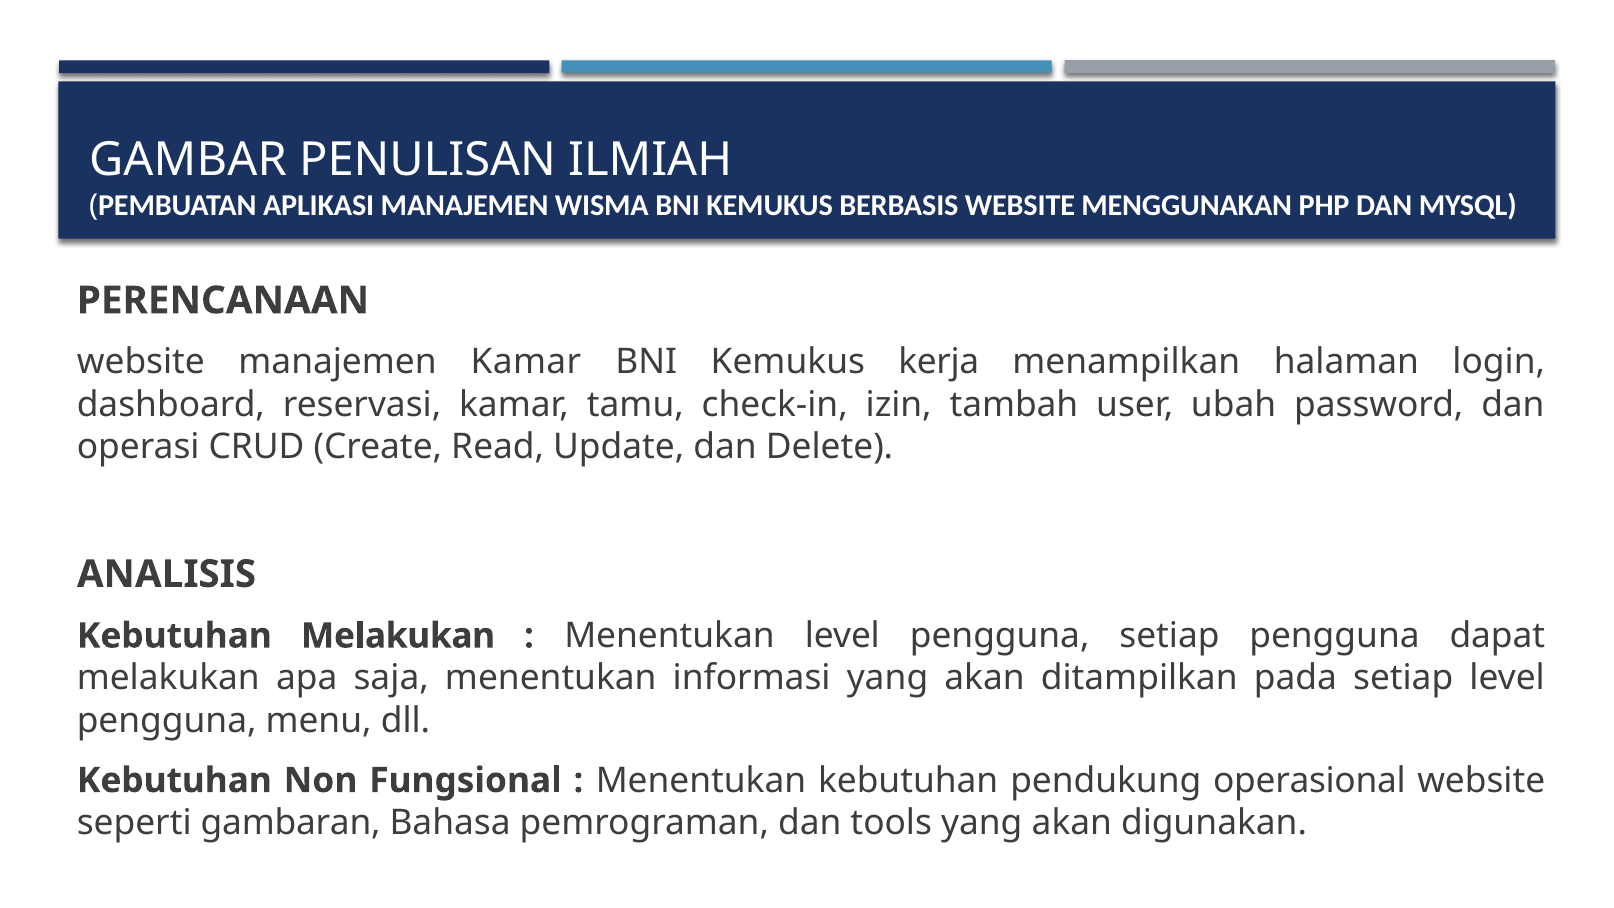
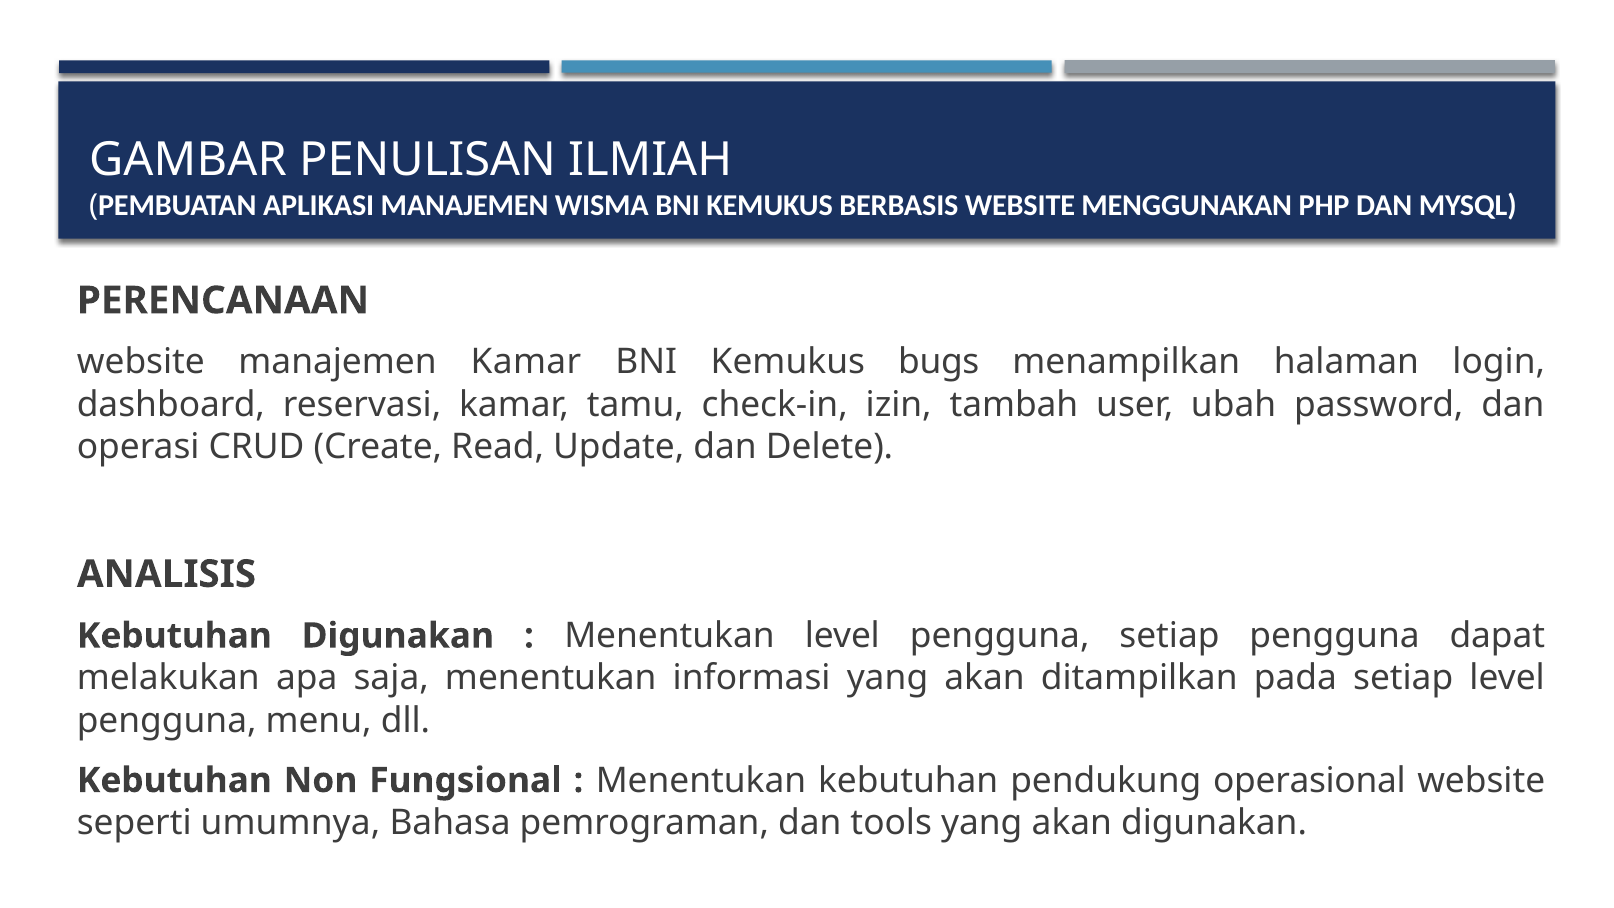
kerja: kerja -> bugs (939, 362)
Kebutuhan Melakukan: Melakukan -> Digunakan (398, 636)
gambaran: gambaran -> umumnya (290, 823)
